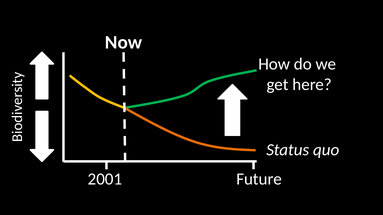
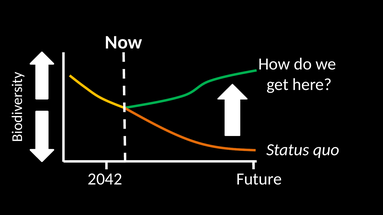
2001: 2001 -> 2042 (105, 179)
